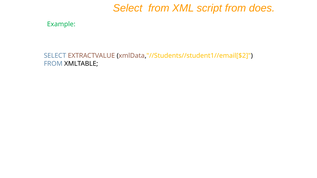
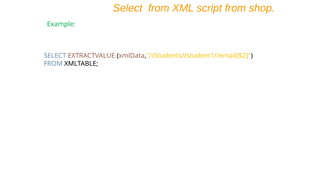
does: does -> shop (262, 8)
